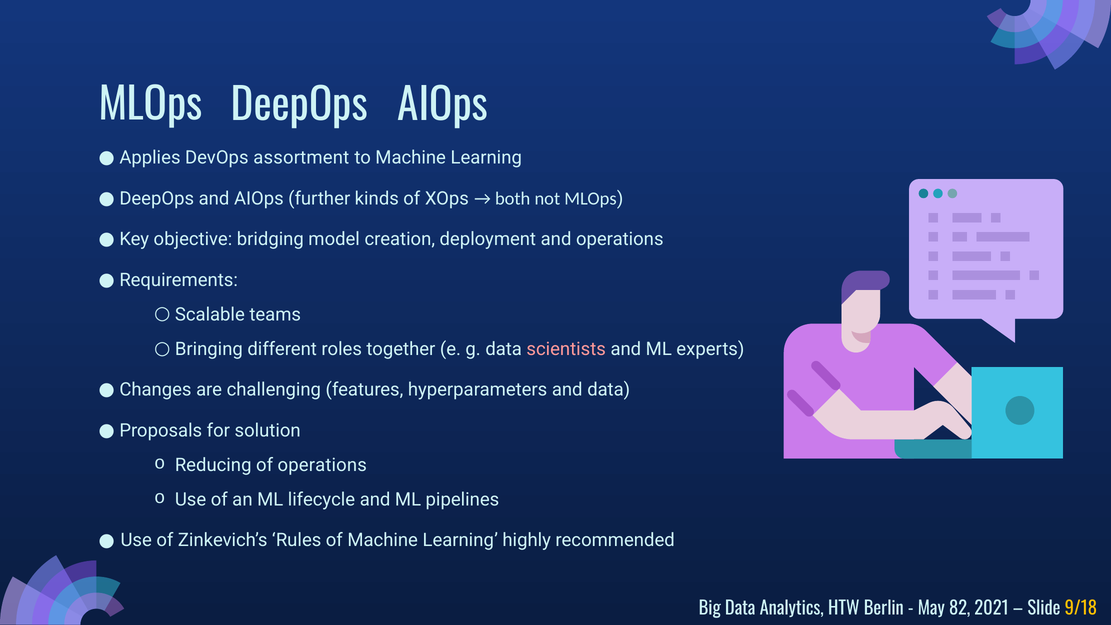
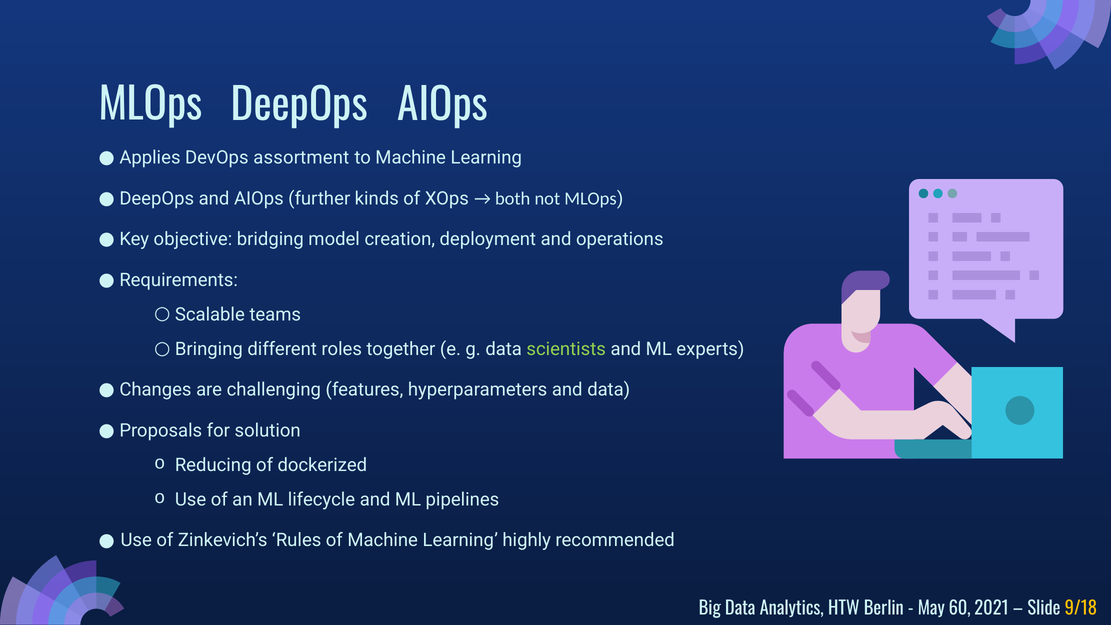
scientists colour: pink -> light green (566, 349)
of operations: operations -> dockerized (322, 465)
82: 82 -> 60 (960, 609)
